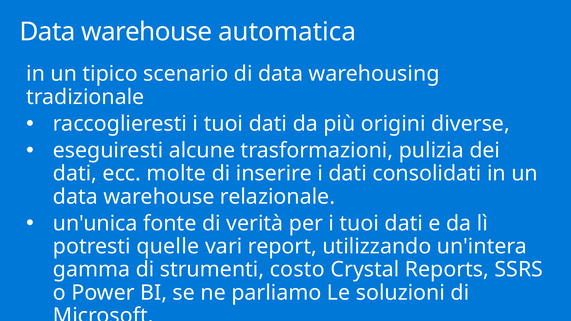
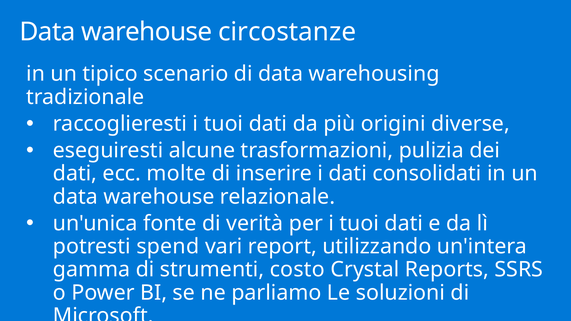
automatica: automatica -> circostanze (287, 32)
quelle: quelle -> spend (168, 247)
